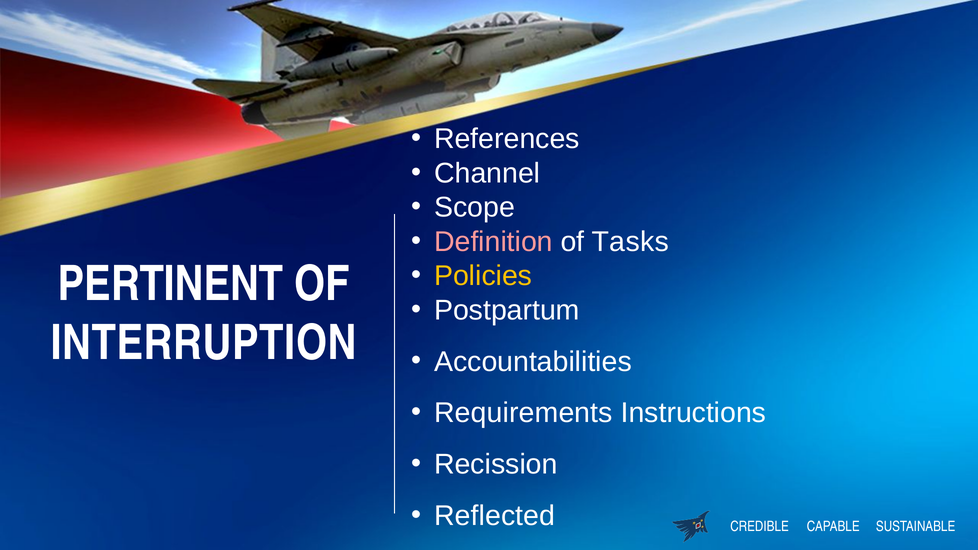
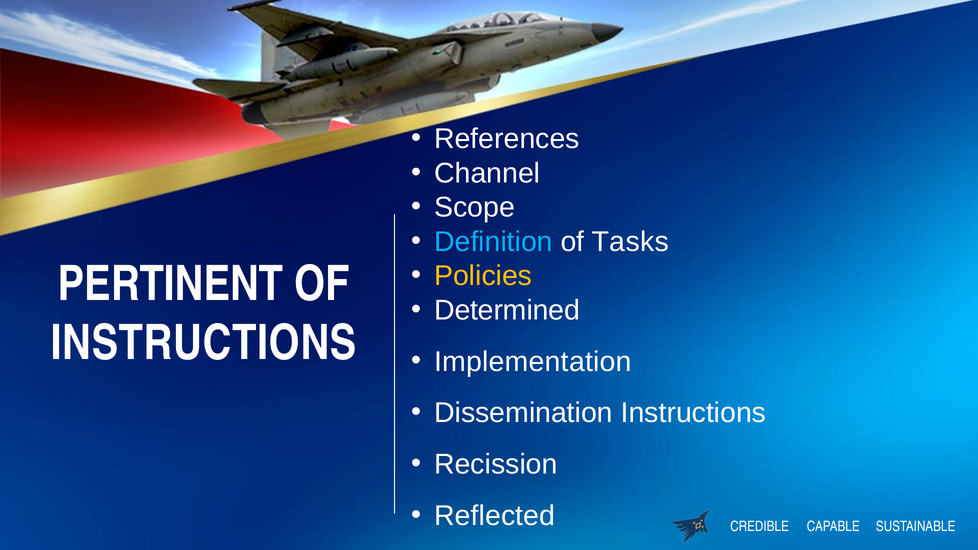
Definition colour: pink -> light blue (493, 242)
Postpartum: Postpartum -> Determined (507, 310)
INTERRUPTION: INTERRUPTION -> INSTRUCTIONS (204, 343)
Accountabilities: Accountabilities -> Implementation (533, 362)
Requirements: Requirements -> Dissemination (523, 413)
